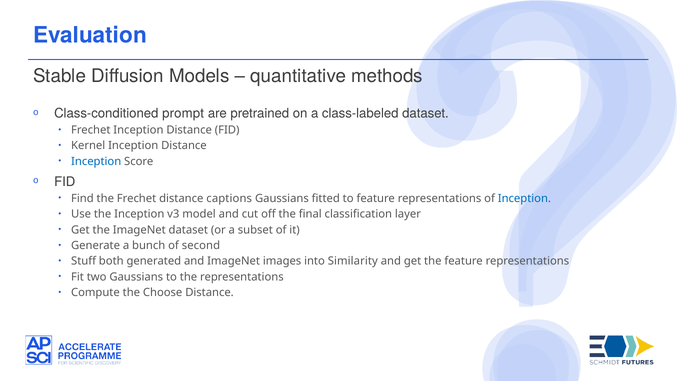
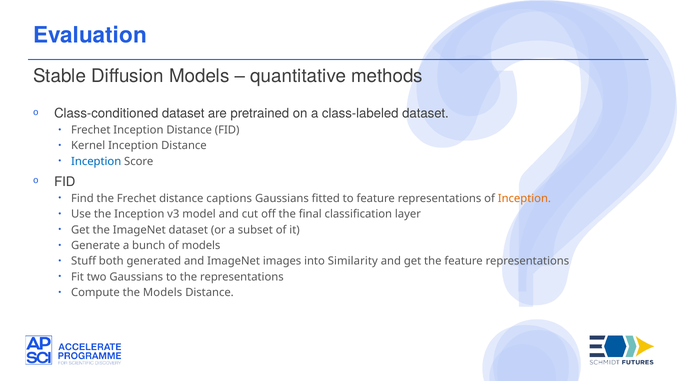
Class-conditioned prompt: prompt -> dataset (183, 113)
Inception colour: blue -> orange (524, 198)
of second: second -> models (201, 245)
the Choose: Choose -> Models (163, 292)
